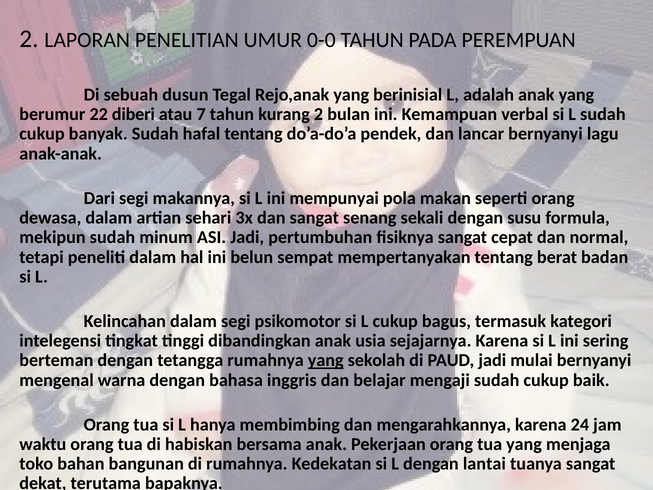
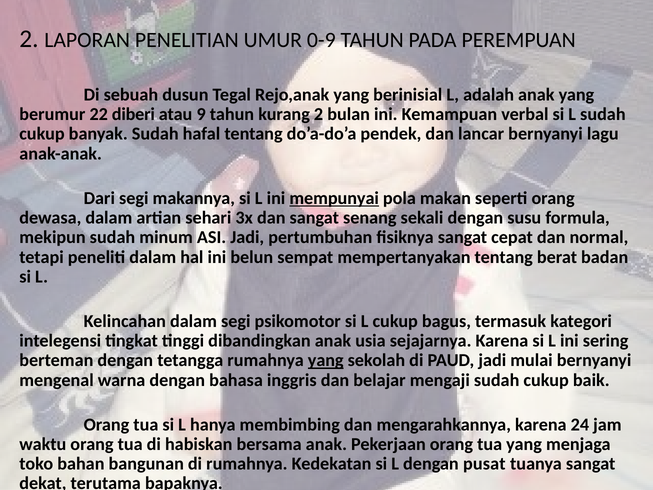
0-0: 0-0 -> 0-9 (321, 40)
7: 7 -> 9 (201, 114)
mempunyai underline: none -> present (334, 198)
lantai: lantai -> pusat (484, 464)
